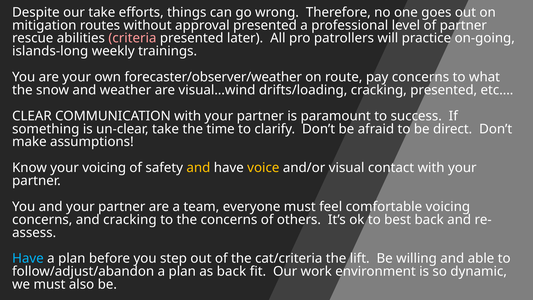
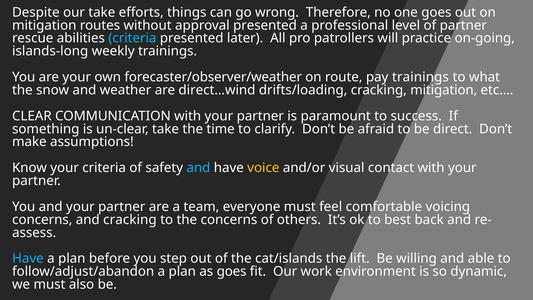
criteria colour: pink -> light blue (132, 38)
pay concerns: concerns -> trainings (420, 77)
visual…wind: visual…wind -> direct…wind (217, 90)
cracking presented: presented -> mitigation (444, 90)
your voicing: voicing -> criteria (104, 168)
and colour: yellow -> light blue (198, 168)
cat/criteria: cat/criteria -> cat/islands (289, 258)
as back: back -> goes (232, 271)
